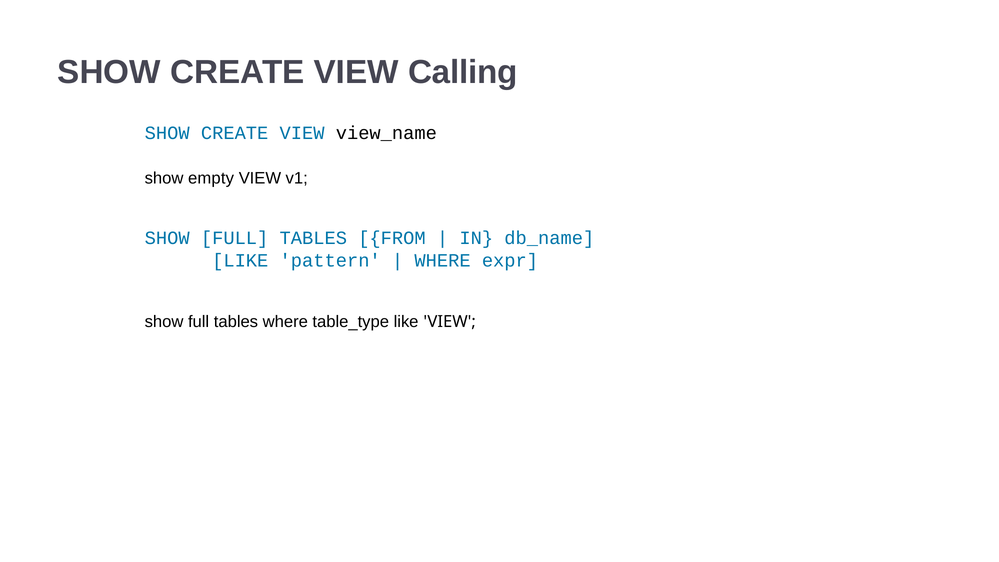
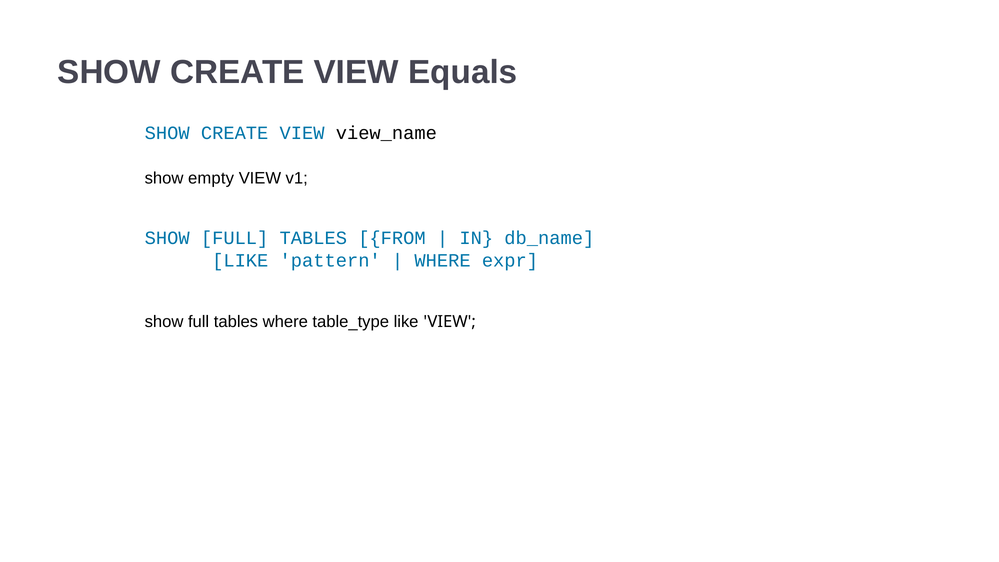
Calling: Calling -> Equals (463, 72)
